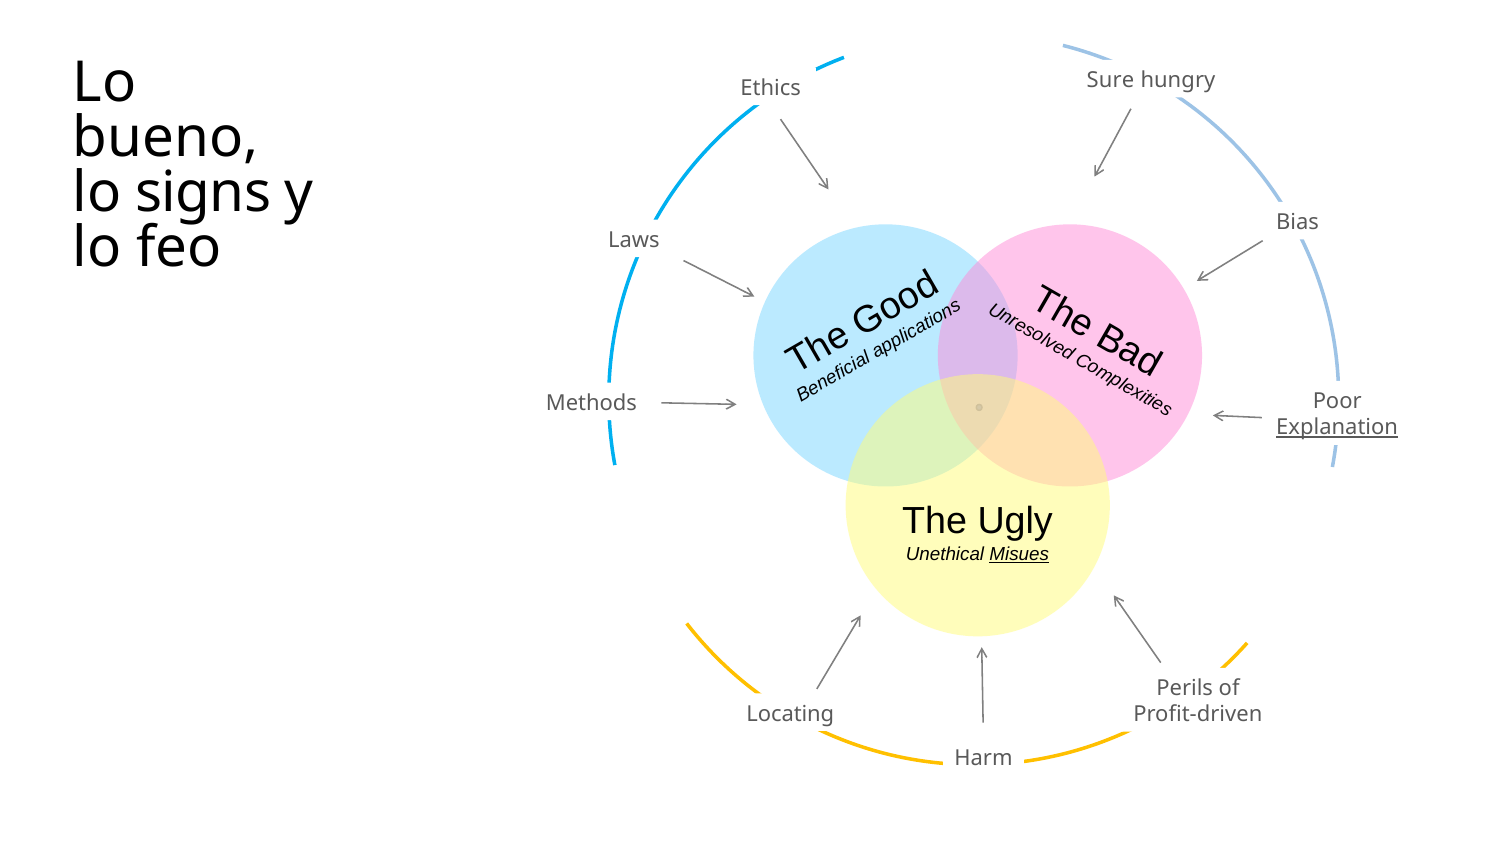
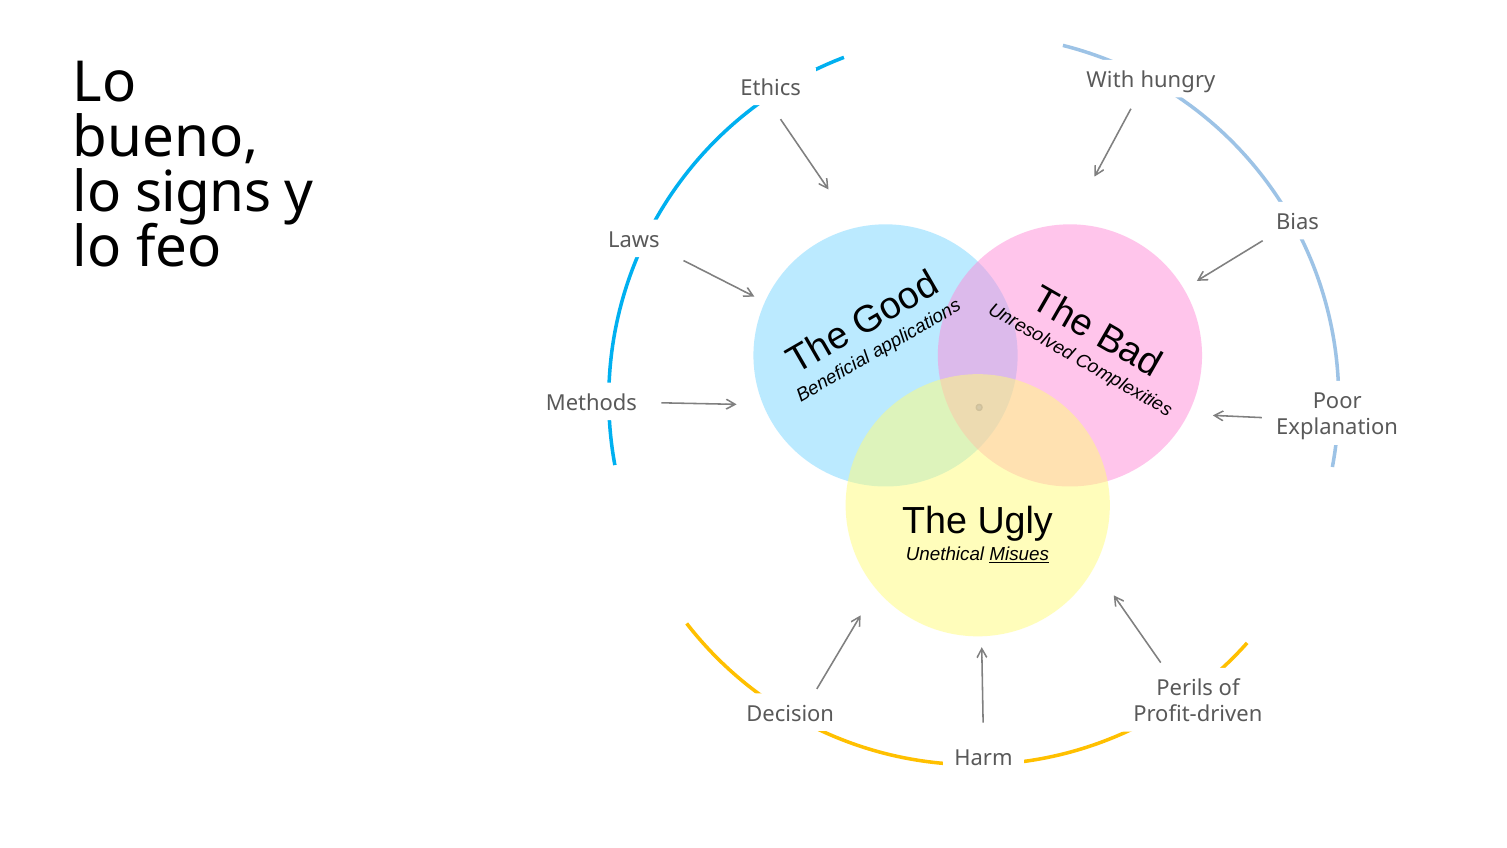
Sure: Sure -> With (1110, 80)
Explanation underline: present -> none (1337, 427)
Locating: Locating -> Decision (790, 714)
